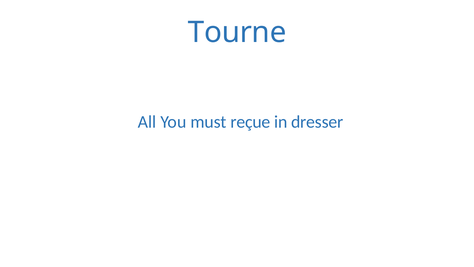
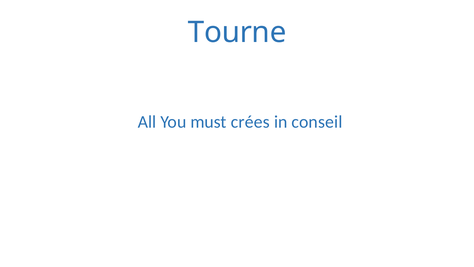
reçue: reçue -> crées (250, 122)
dresser: dresser -> conseil (317, 122)
